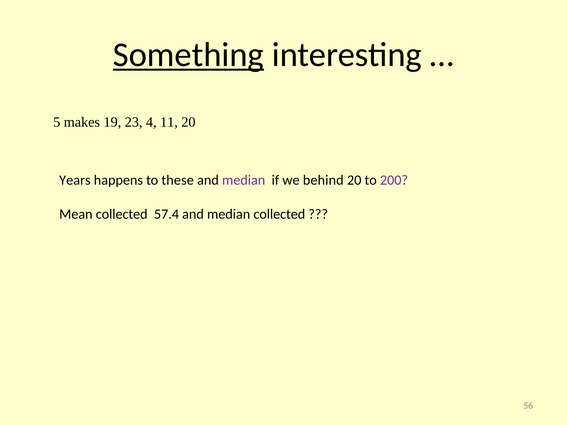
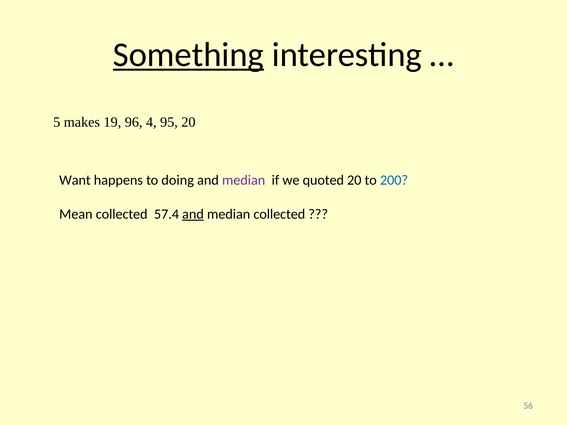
23: 23 -> 96 (134, 122)
11: 11 -> 95 (169, 122)
Years: Years -> Want (75, 180)
these: these -> doing (178, 180)
behind: behind -> quoted (323, 180)
200 colour: purple -> blue (394, 180)
and underline: none -> present (193, 214)
